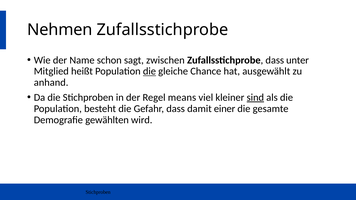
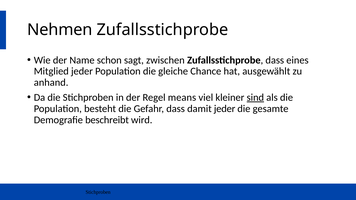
unter: unter -> eines (297, 60)
Mitglied heißt: heißt -> jeder (82, 71)
die underline: present -> none (149, 71)
damit einer: einer -> jeder (225, 109)
gewählten: gewählten -> beschreibt (107, 120)
